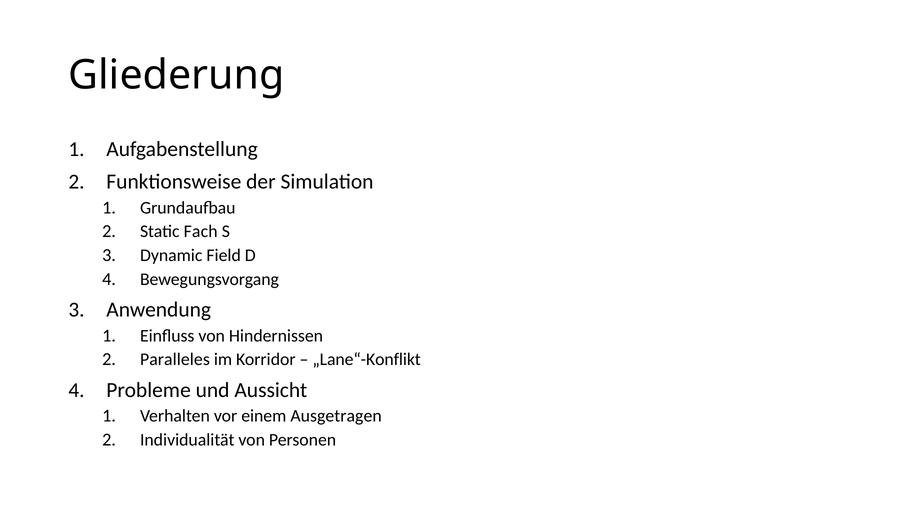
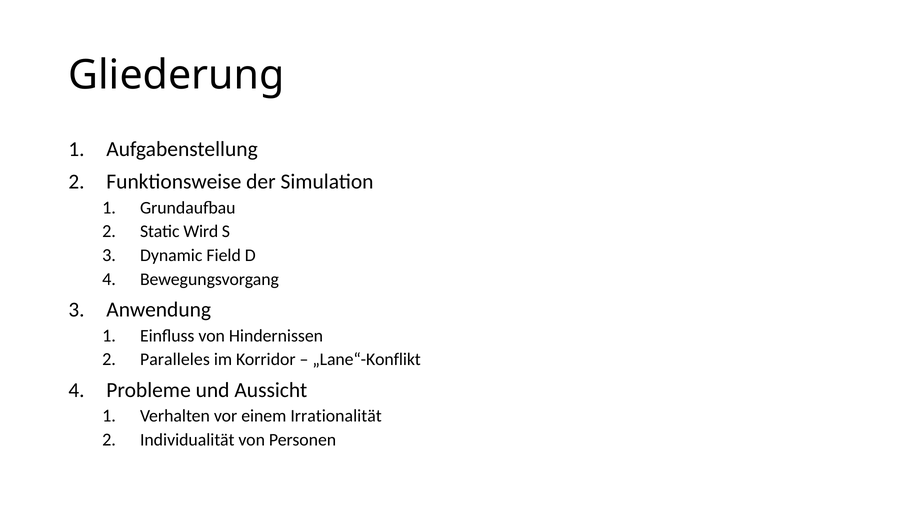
Fach: Fach -> Wird (201, 232)
Ausgetragen: Ausgetragen -> Irrationalität (336, 416)
